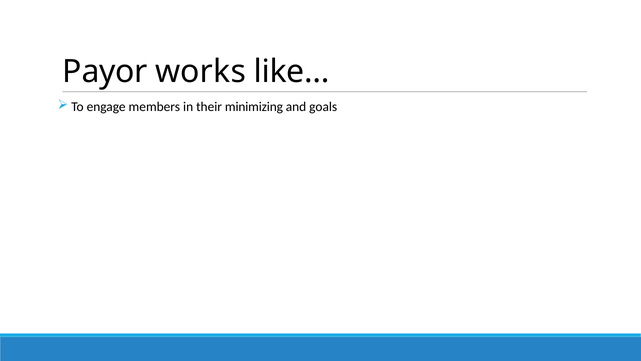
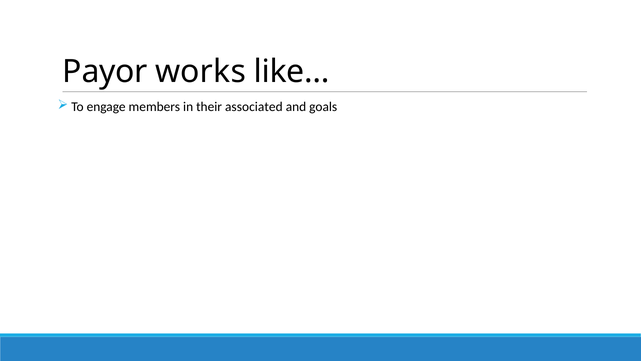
minimizing: minimizing -> associated (254, 107)
